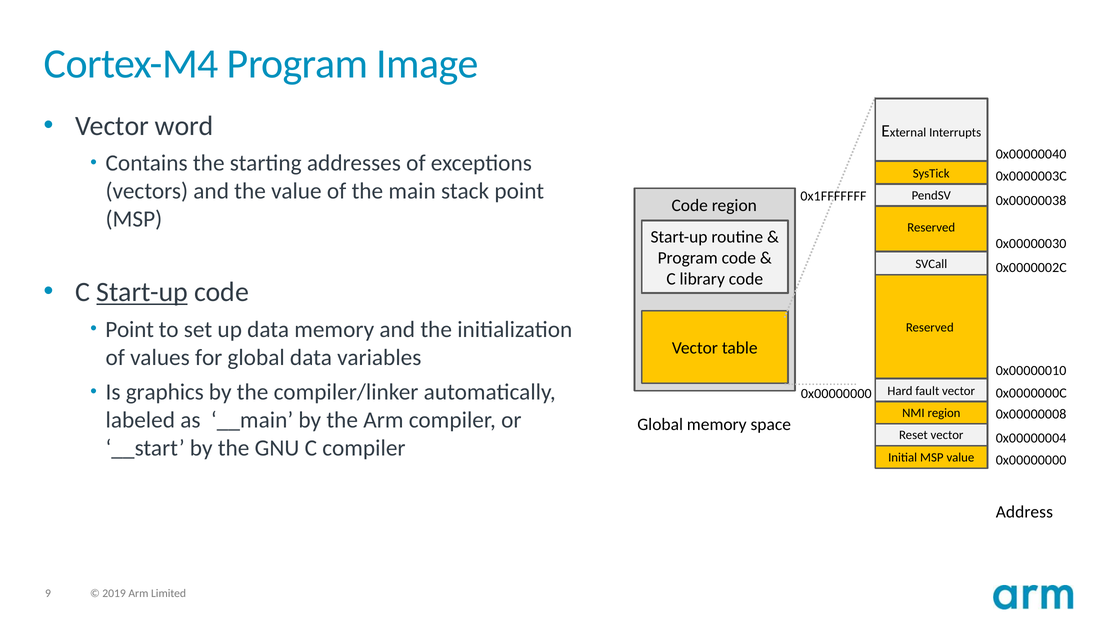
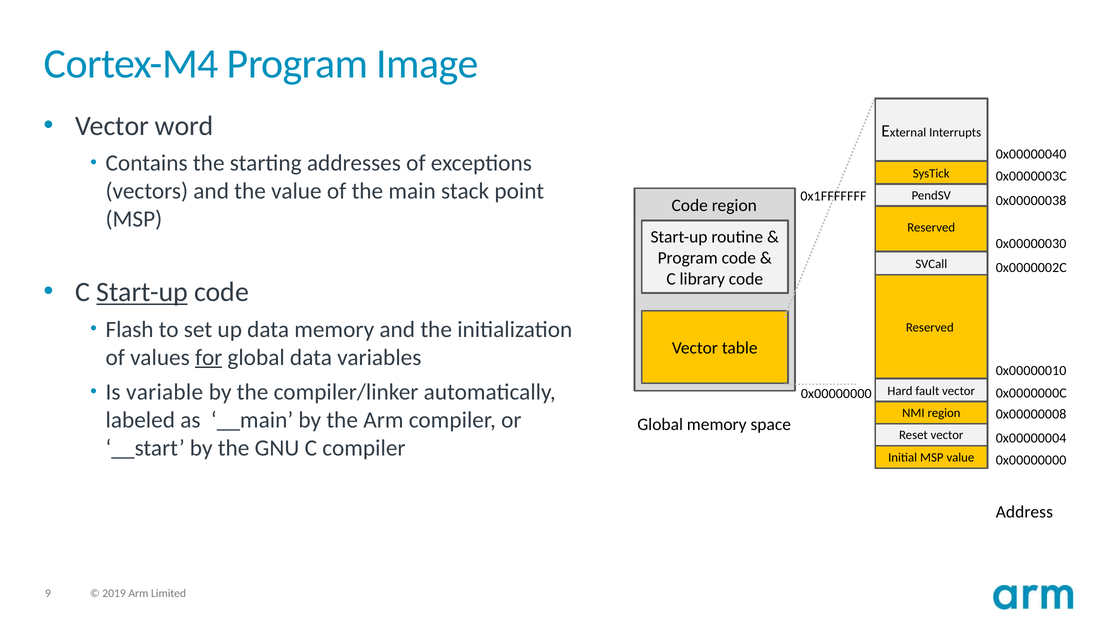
Point: Point -> Flash (130, 330)
for underline: none -> present (209, 358)
graphics: graphics -> variable (165, 392)
